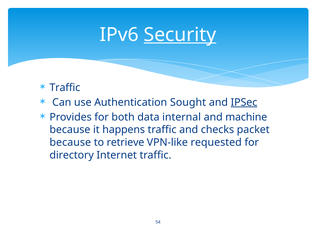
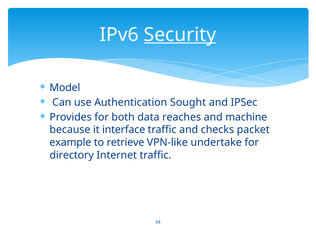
Traffic: Traffic -> Model (65, 88)
IPSec underline: present -> none (244, 102)
internal: internal -> reaches (182, 117)
happens: happens -> interface (124, 130)
because: because -> example (70, 142)
requested: requested -> undertake (216, 142)
